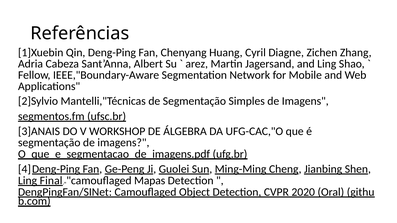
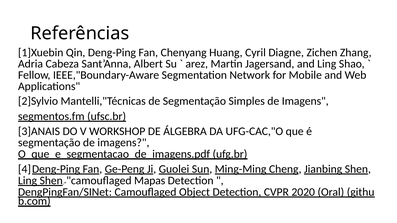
Ling Final: Final -> Shen (51, 181)
